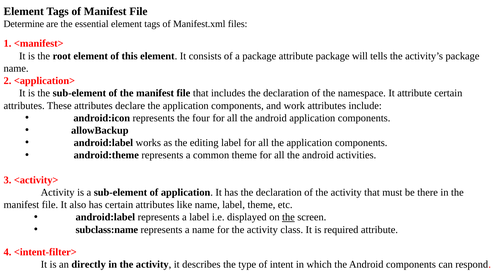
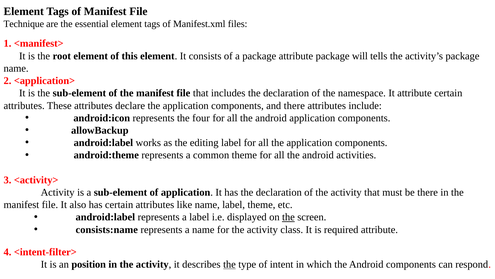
Determine: Determine -> Technique (24, 24)
and work: work -> there (294, 105)
subclass:name: subclass:name -> consists:name (107, 229)
directly: directly -> position (89, 264)
the underline: none -> present (229, 264)
